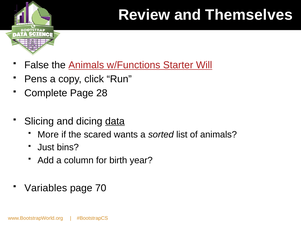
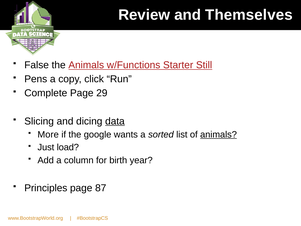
Will: Will -> Still (204, 65)
28: 28 -> 29 (102, 93)
scared: scared -> google (98, 134)
animals underline: none -> present (219, 134)
bins: bins -> load (68, 147)
Variables: Variables -> Principles (46, 188)
70: 70 -> 87 (101, 188)
